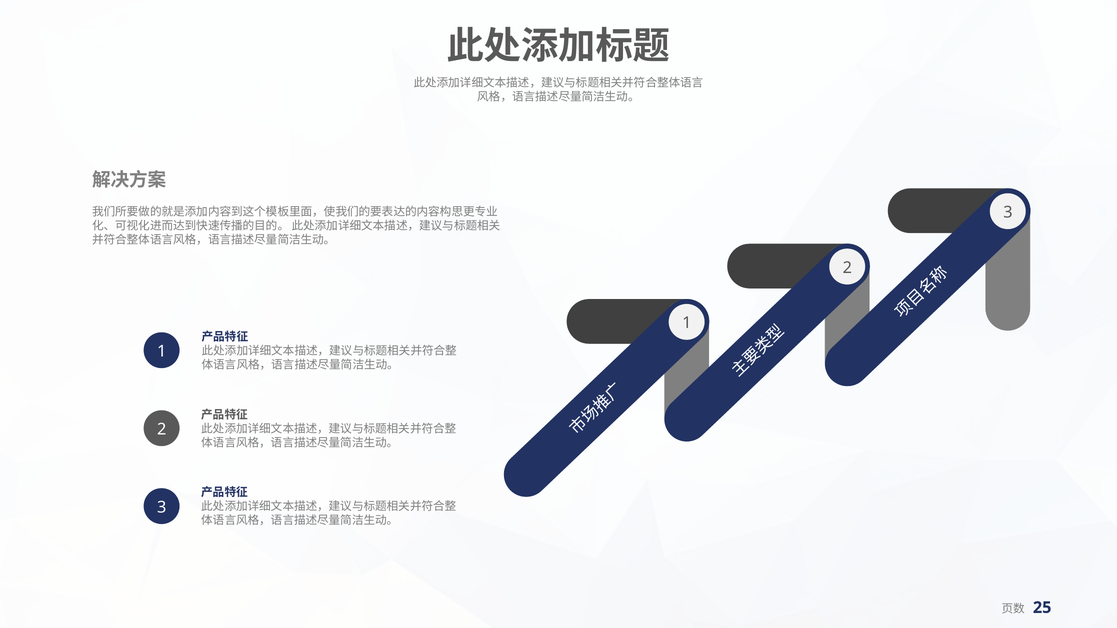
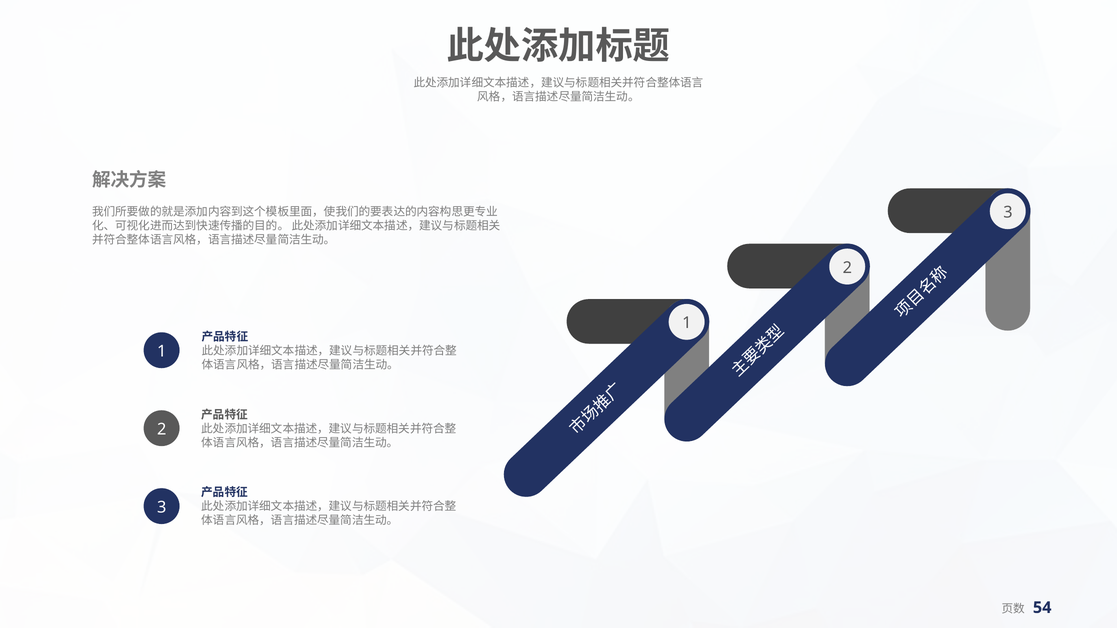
25: 25 -> 54 (1042, 608)
